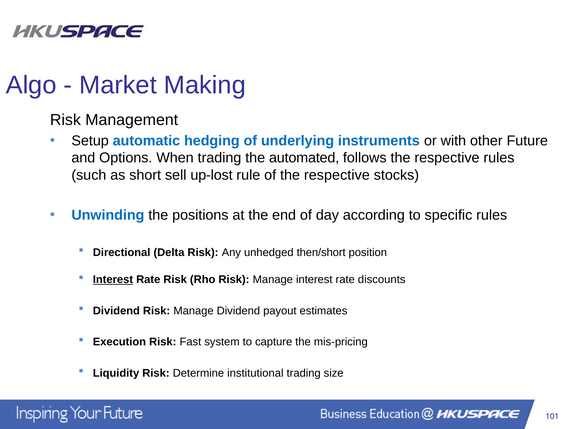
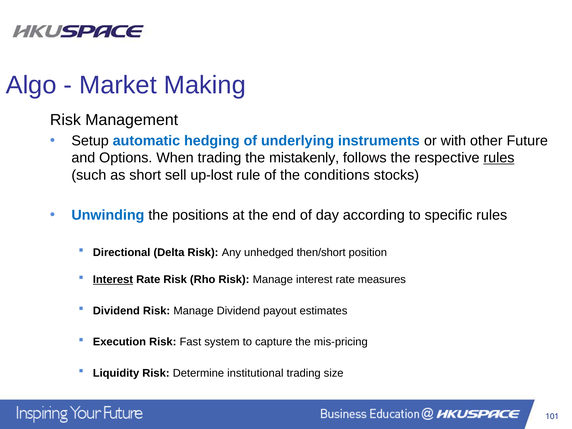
automated: automated -> mistakenly (304, 158)
rules underline: none -> present (499, 158)
of the respective: respective -> conditions (337, 175)
discounts: discounts -> measures (382, 280)
